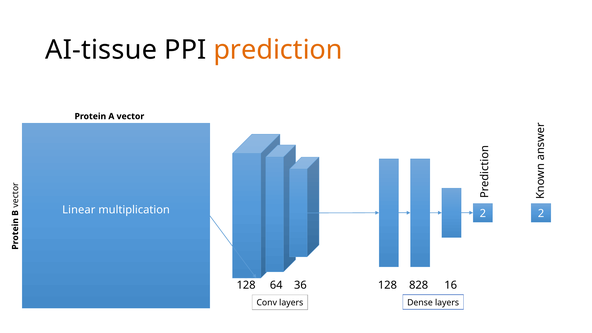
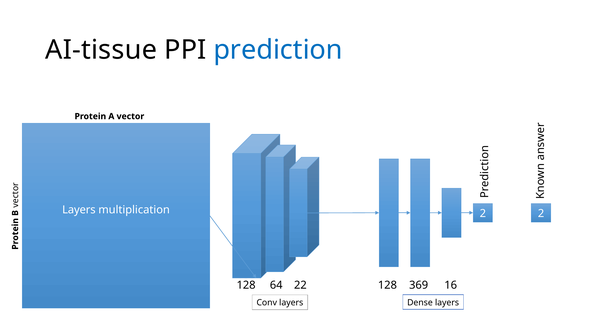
prediction colour: orange -> blue (278, 50)
Linear: Linear -> Layers (79, 210)
36: 36 -> 22 (300, 285)
828: 828 -> 369 (419, 285)
